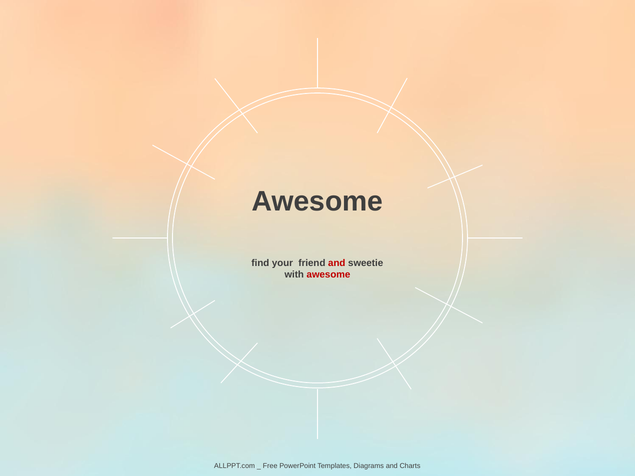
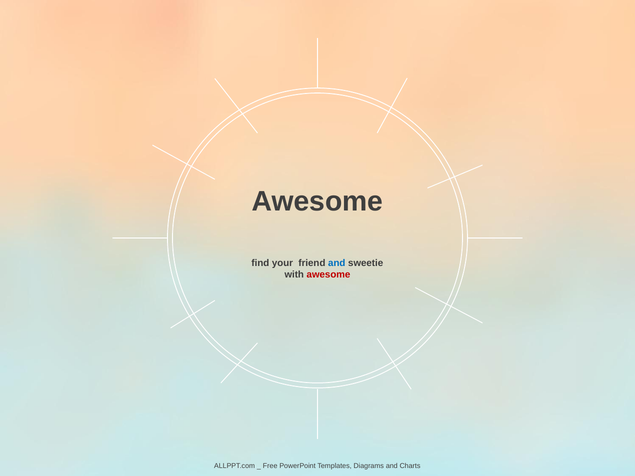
and colour: red -> blue (337, 263)
